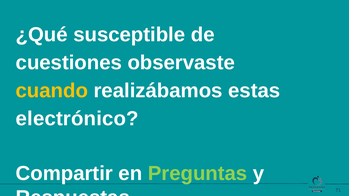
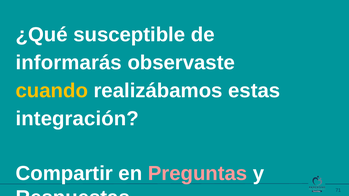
cuestiones: cuestiones -> informarás (69, 63)
electrónico: electrónico -> integración (77, 119)
Preguntas colour: light green -> pink (198, 174)
